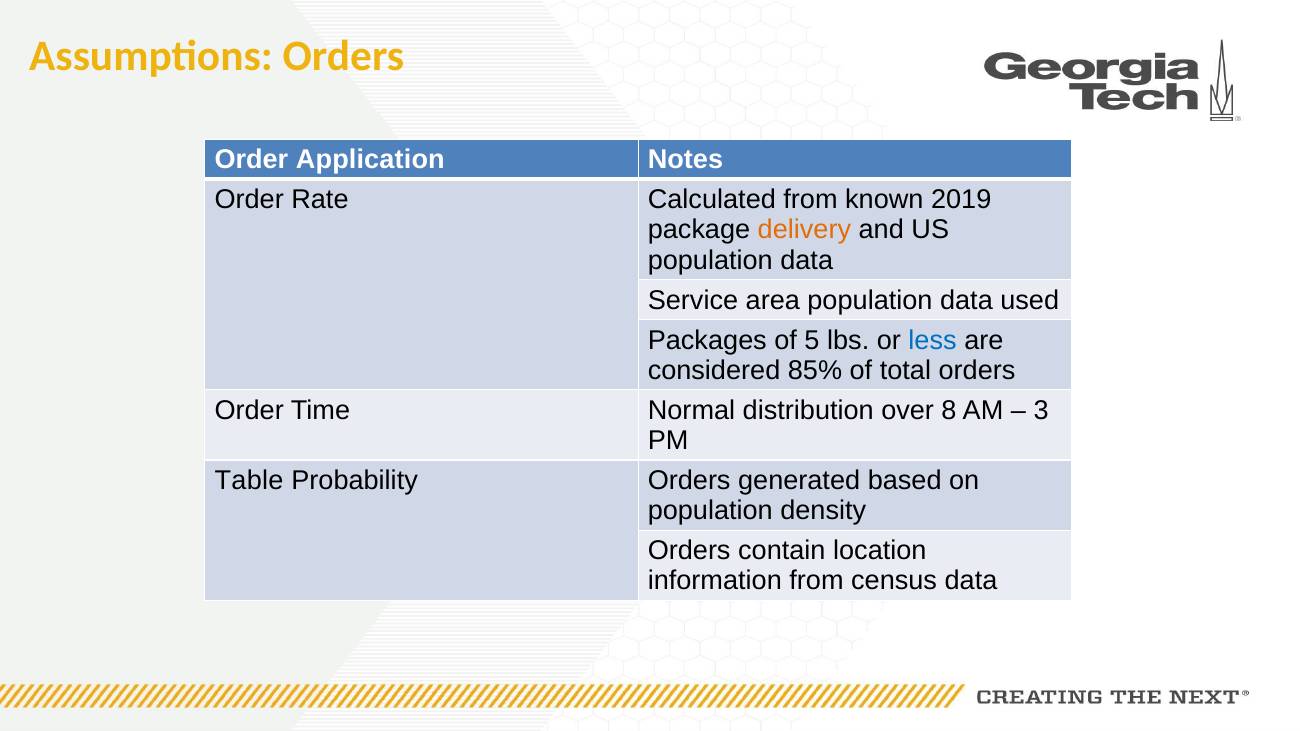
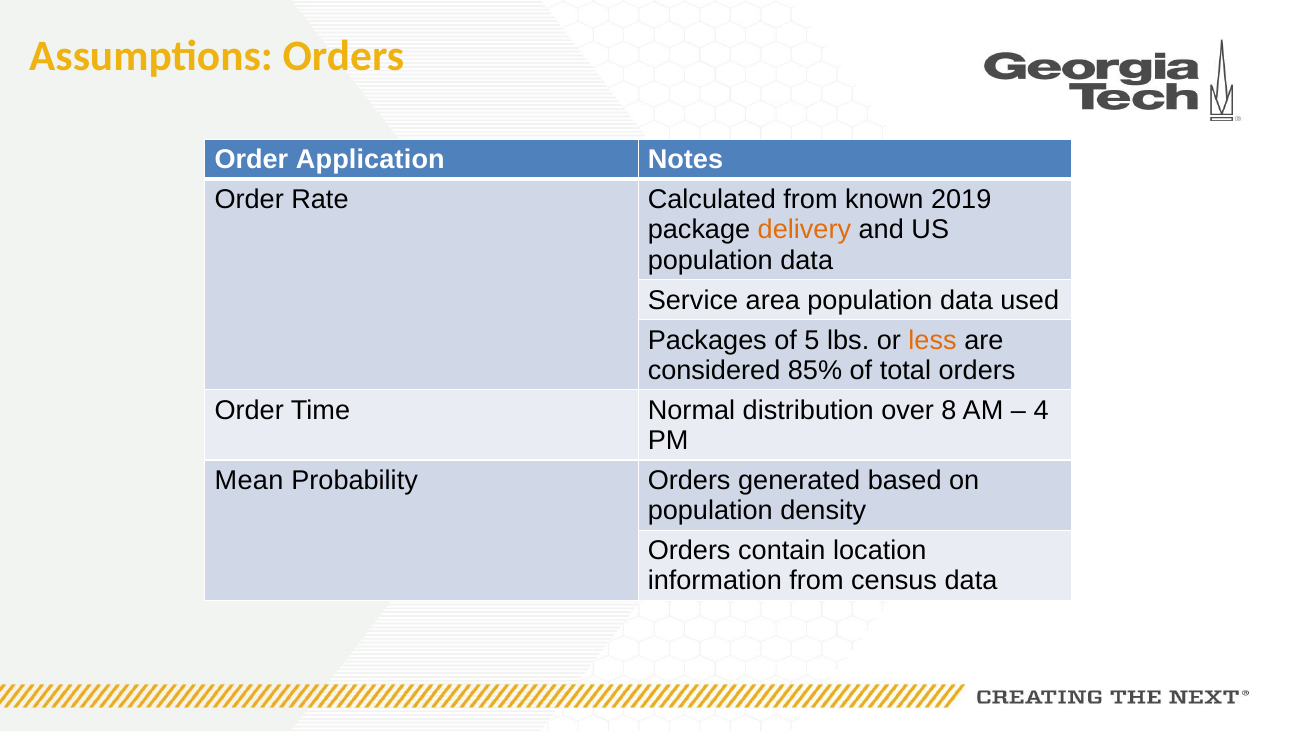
less colour: blue -> orange (933, 340)
3: 3 -> 4 (1041, 410)
Table: Table -> Mean (249, 481)
